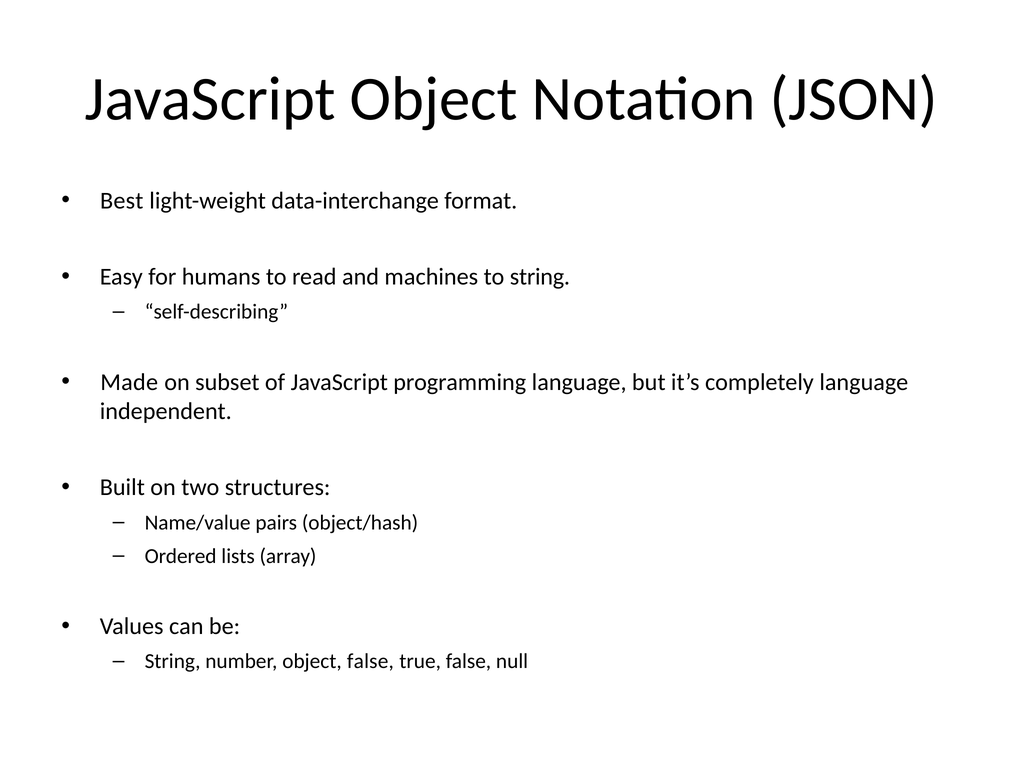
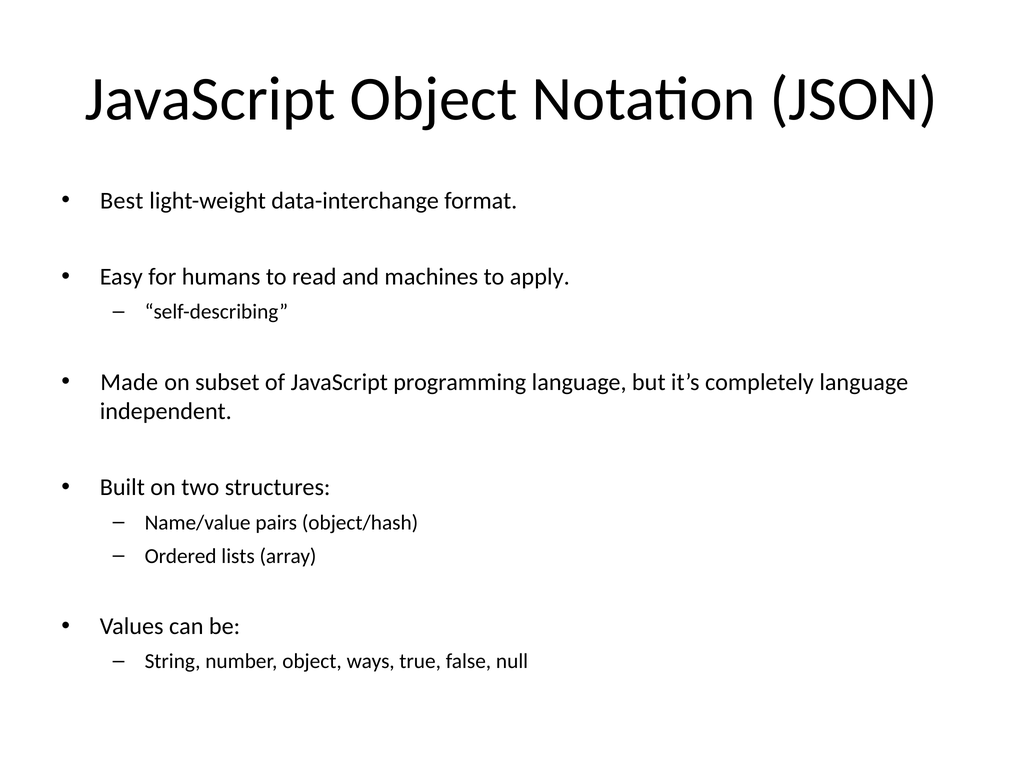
to string: string -> apply (540, 277)
object false: false -> ways (371, 661)
